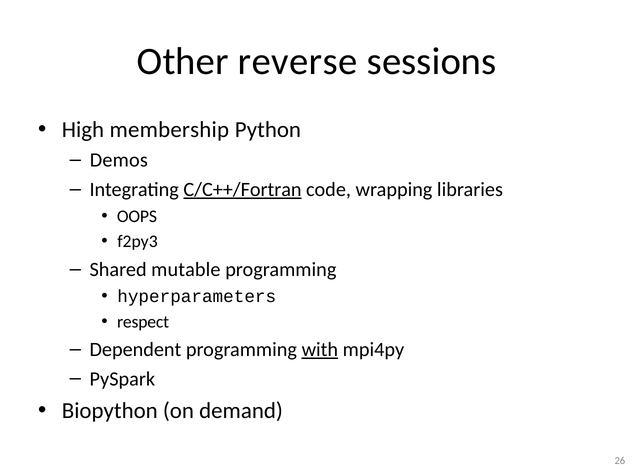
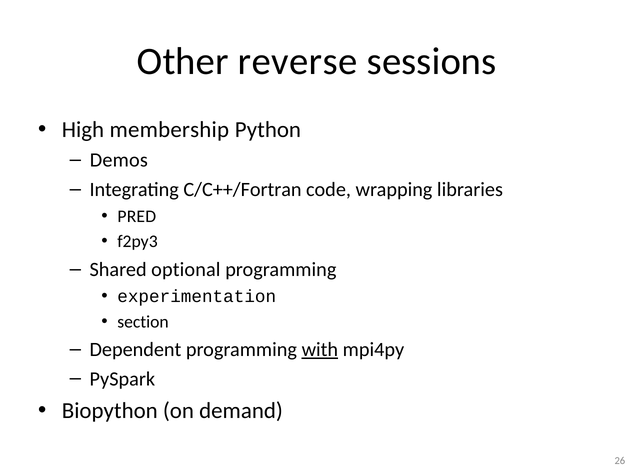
C/C++/Fortran underline: present -> none (243, 189)
OOPS: OOPS -> PRED (137, 216)
mutable: mutable -> optional (186, 269)
hyperparameters: hyperparameters -> experimentation (197, 296)
respect: respect -> section (143, 321)
